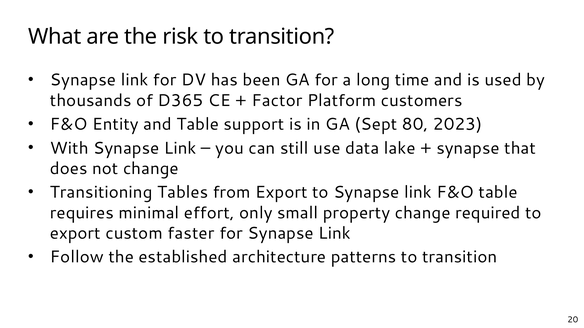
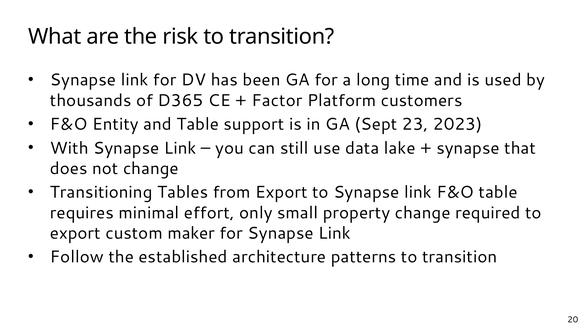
80: 80 -> 23 (415, 124)
faster: faster -> maker (191, 234)
